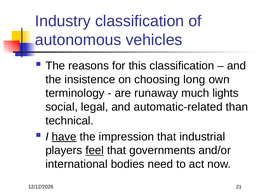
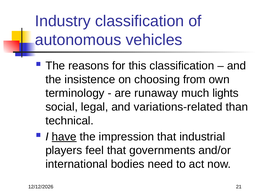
long: long -> from (194, 79)
automatic-related: automatic-related -> variations-related (178, 107)
feel underline: present -> none (95, 150)
